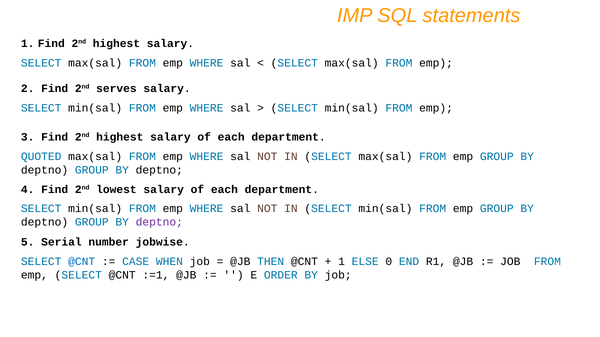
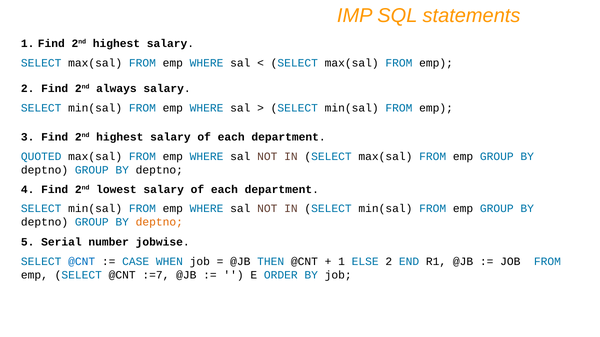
serves: serves -> always (116, 88)
deptno colour: purple -> orange (159, 223)
ELSE 0: 0 -> 2 (389, 262)
:=1: :=1 -> :=7 (156, 275)
